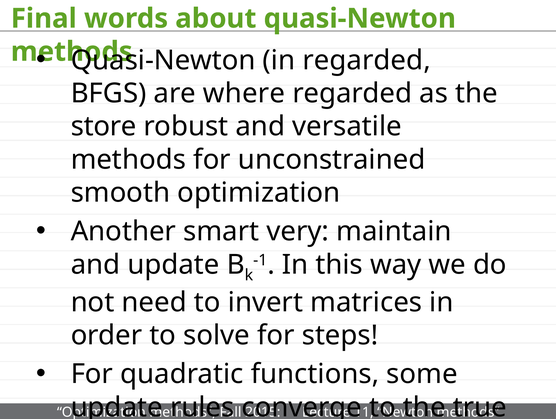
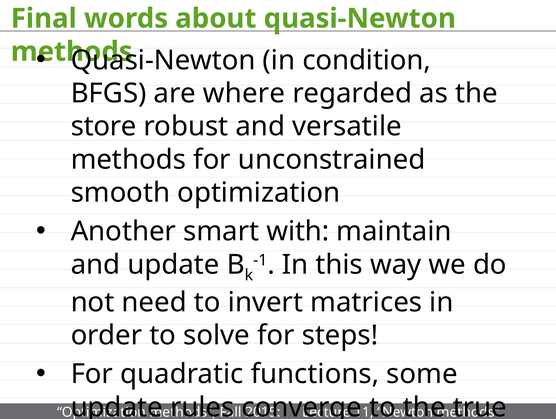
in regarded: regarded -> condition (367, 60)
very: very -> with (298, 232)
